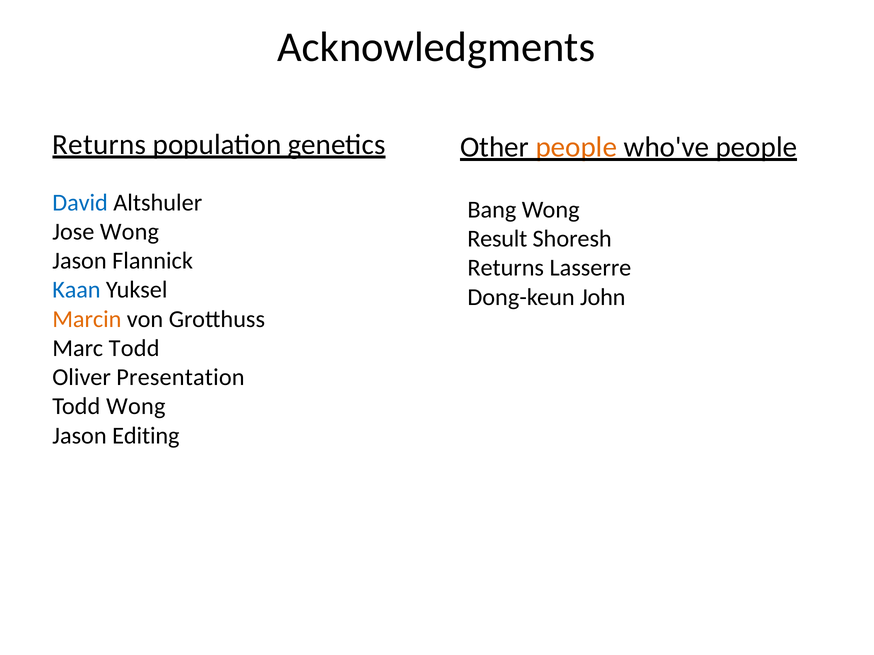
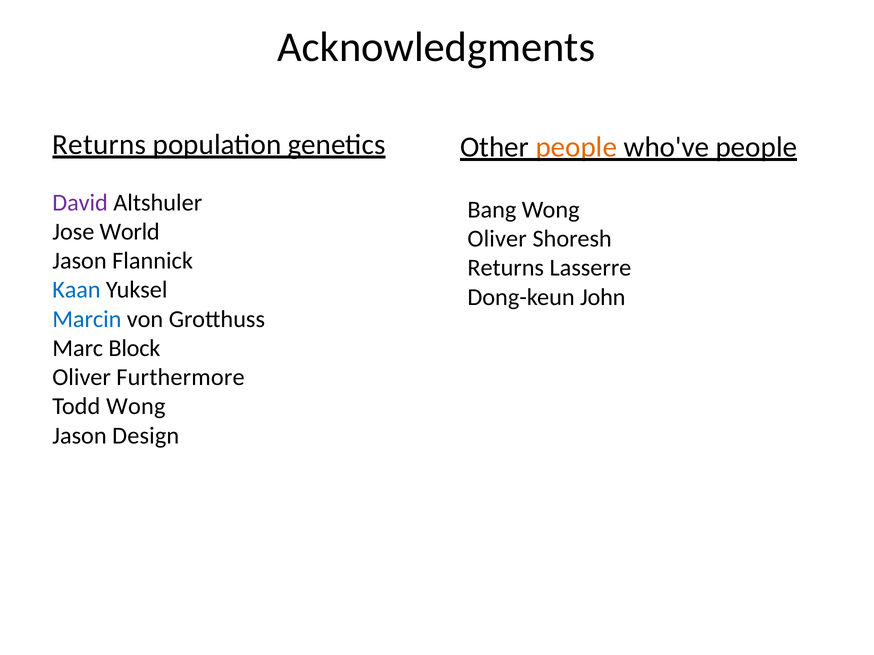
David colour: blue -> purple (80, 203)
Jose Wong: Wong -> World (130, 232)
Result: Result -> Oliver (497, 239)
Marcin colour: orange -> blue (87, 319)
Marc Todd: Todd -> Block (134, 348)
Presentation: Presentation -> Furthermore (180, 378)
Editing: Editing -> Design (146, 436)
